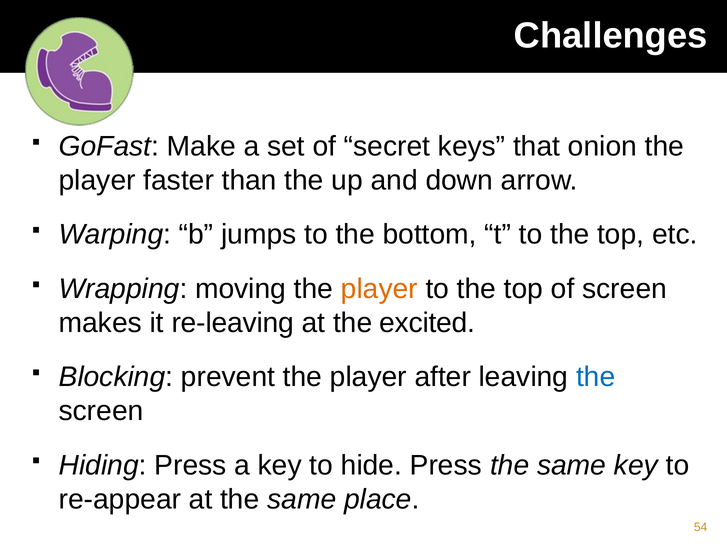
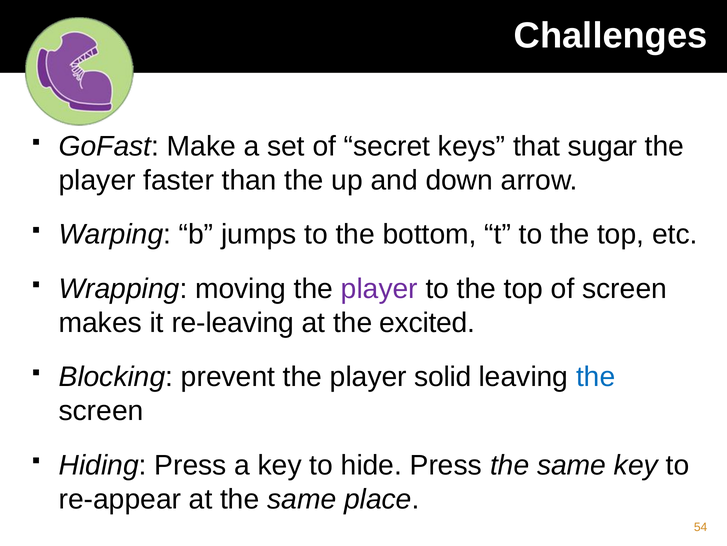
onion: onion -> sugar (603, 146)
player colour: orange -> purple (379, 288)
after: after -> solid (443, 376)
